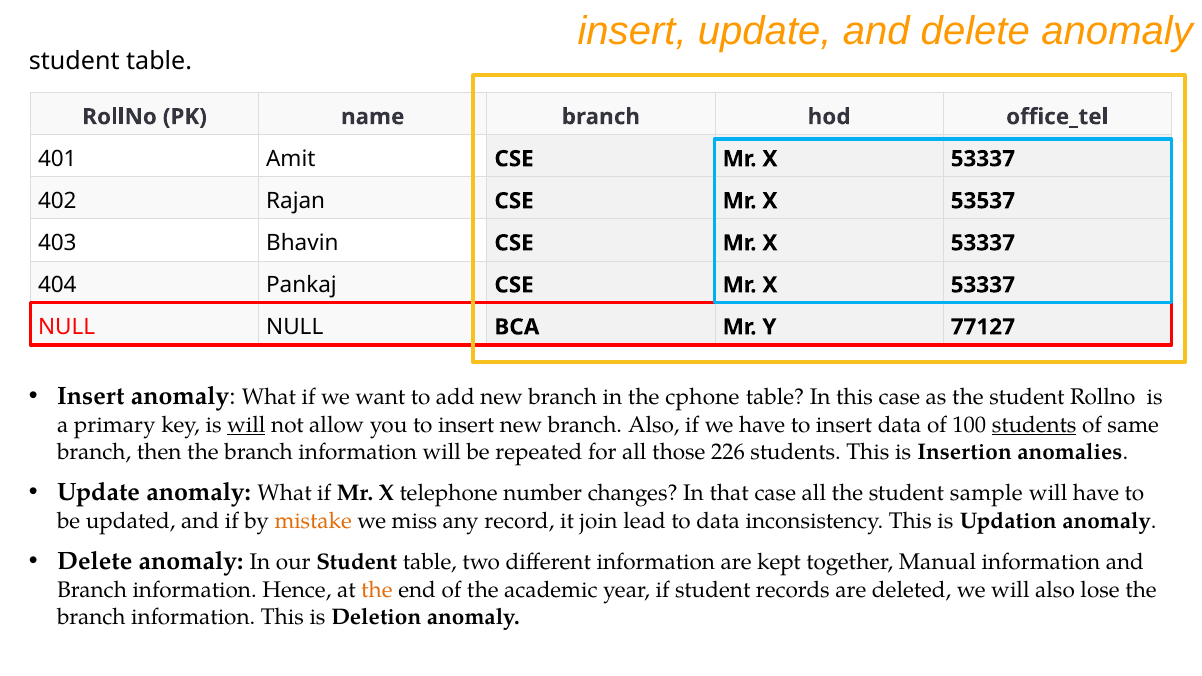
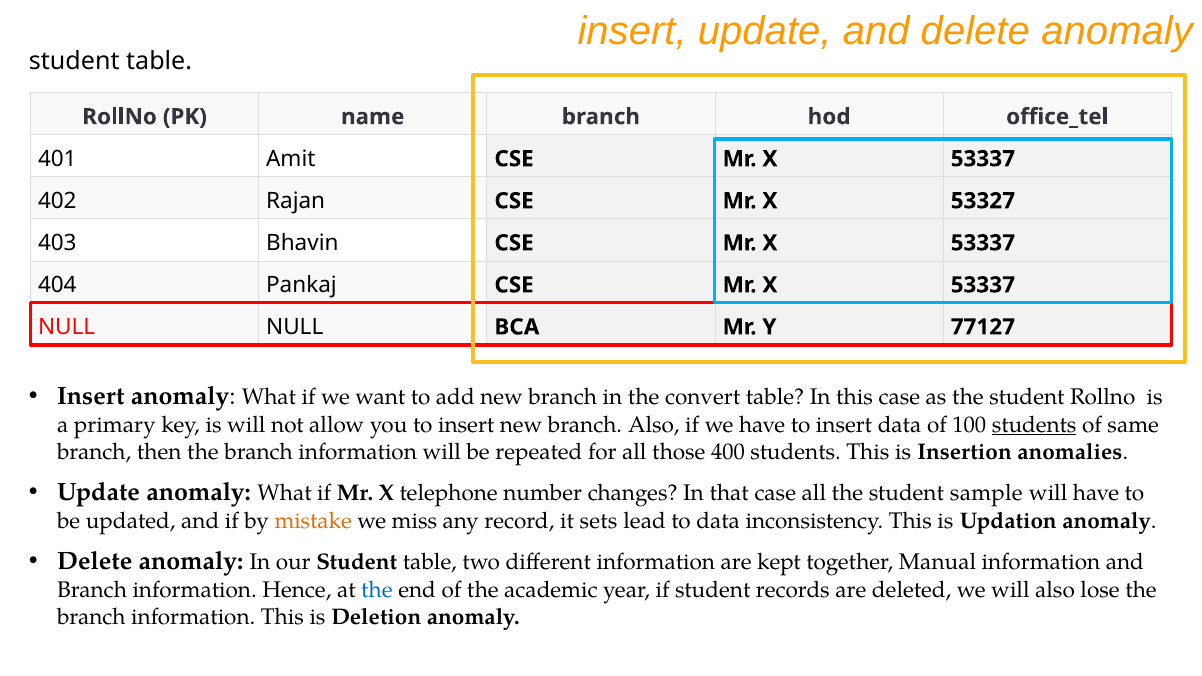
53537: 53537 -> 53327 (983, 201)
cphone: cphone -> convert (703, 397)
will underline: present -> none (246, 425)
226: 226 -> 400 (728, 452)
join: join -> sets (598, 521)
the colour: orange -> blue (377, 590)
